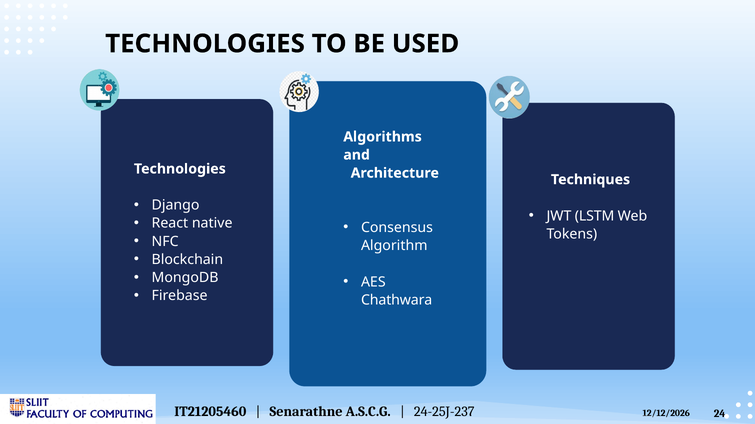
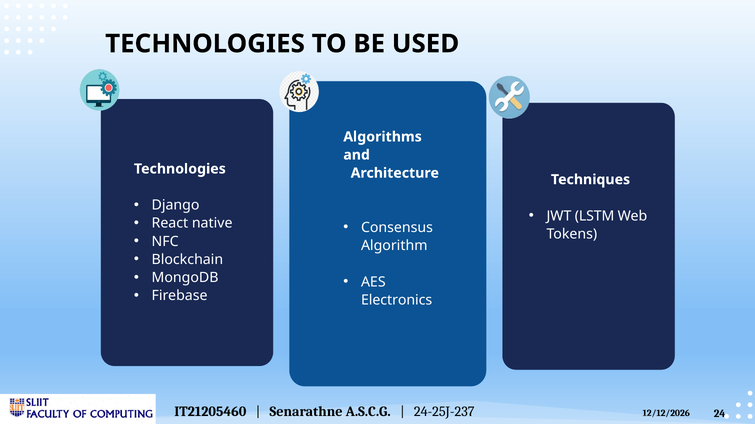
Chathwara: Chathwara -> Electronics (397, 301)
